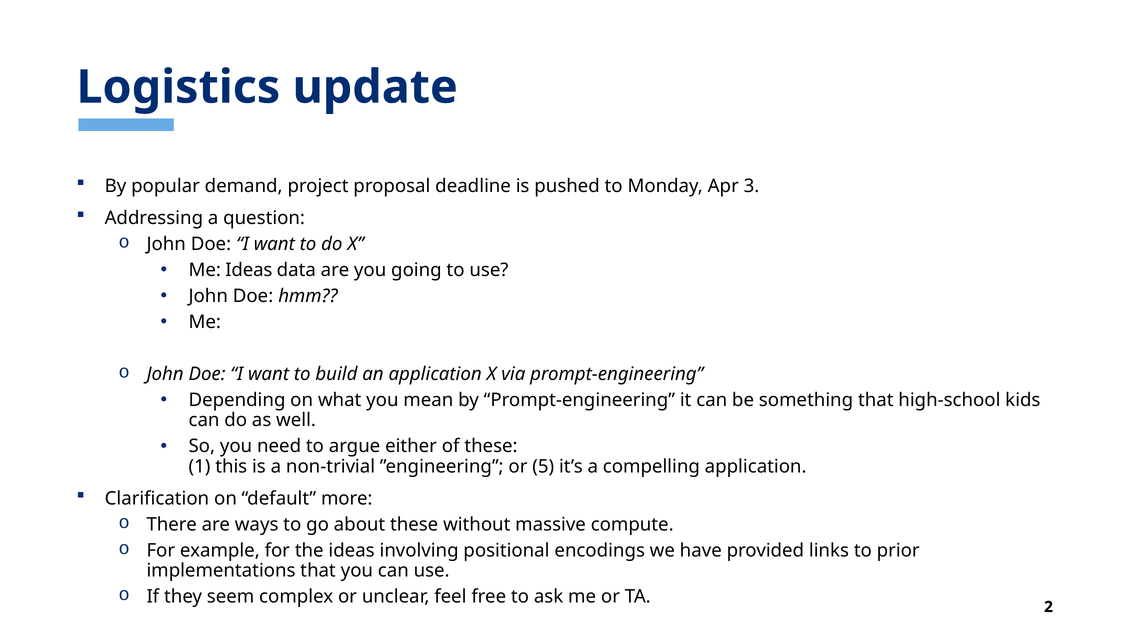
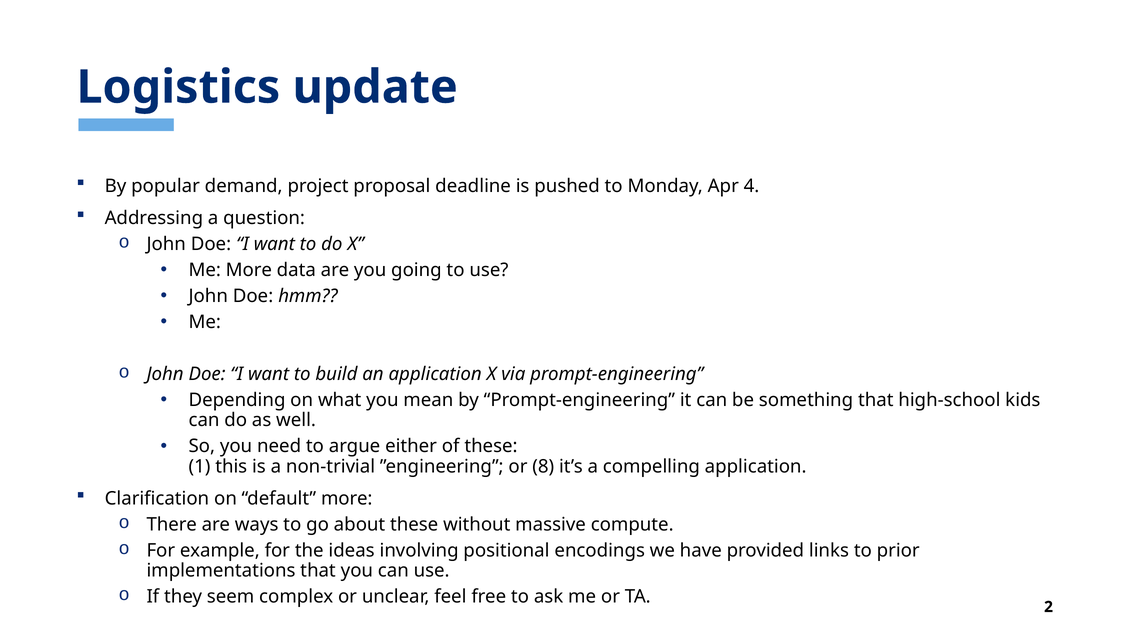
3: 3 -> 4 (752, 186)
Me Ideas: Ideas -> More (249, 270)
5: 5 -> 8 (543, 466)
